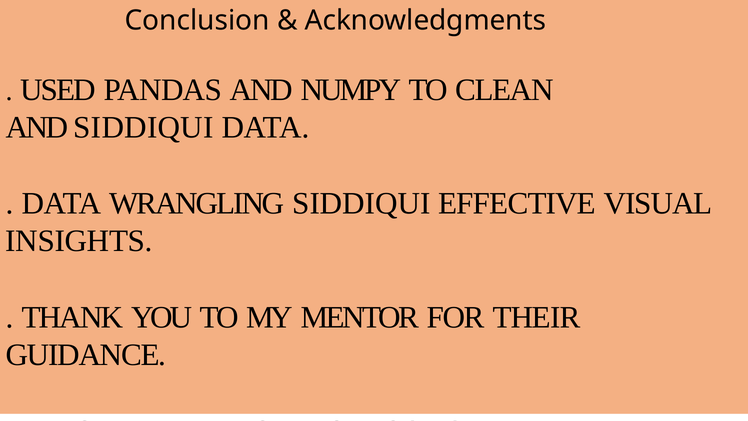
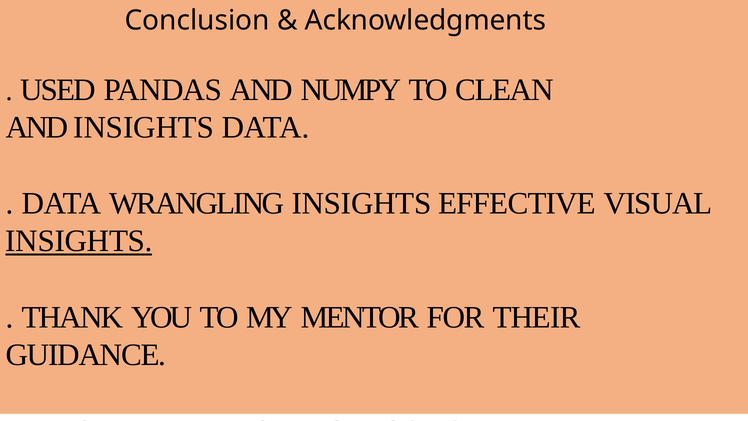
AND SIDDIQUI: SIDDIQUI -> INSIGHTS (144, 127)
WRANGLING SIDDIQUI: SIDDIQUI -> INSIGHTS (362, 204)
INSIGHTS underline: none -> present (79, 241)
